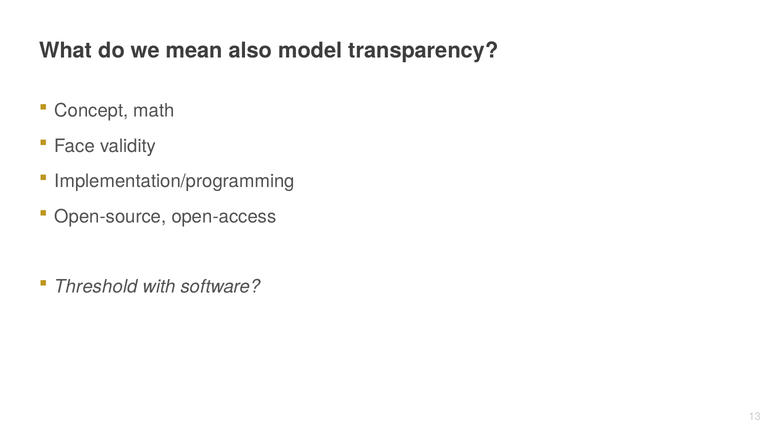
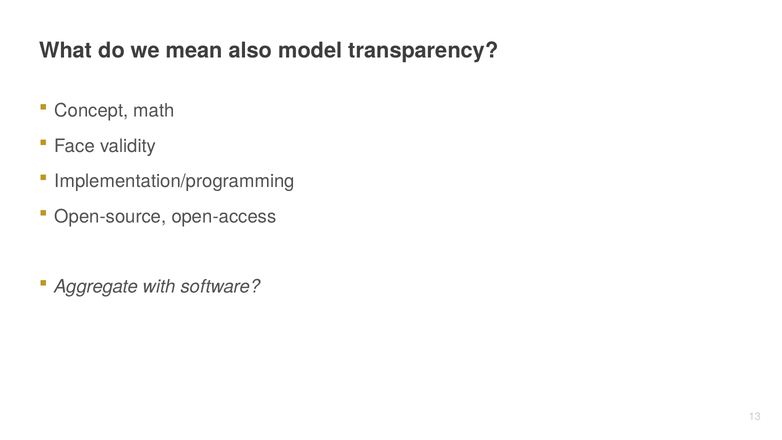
Threshold: Threshold -> Aggregate (96, 287)
